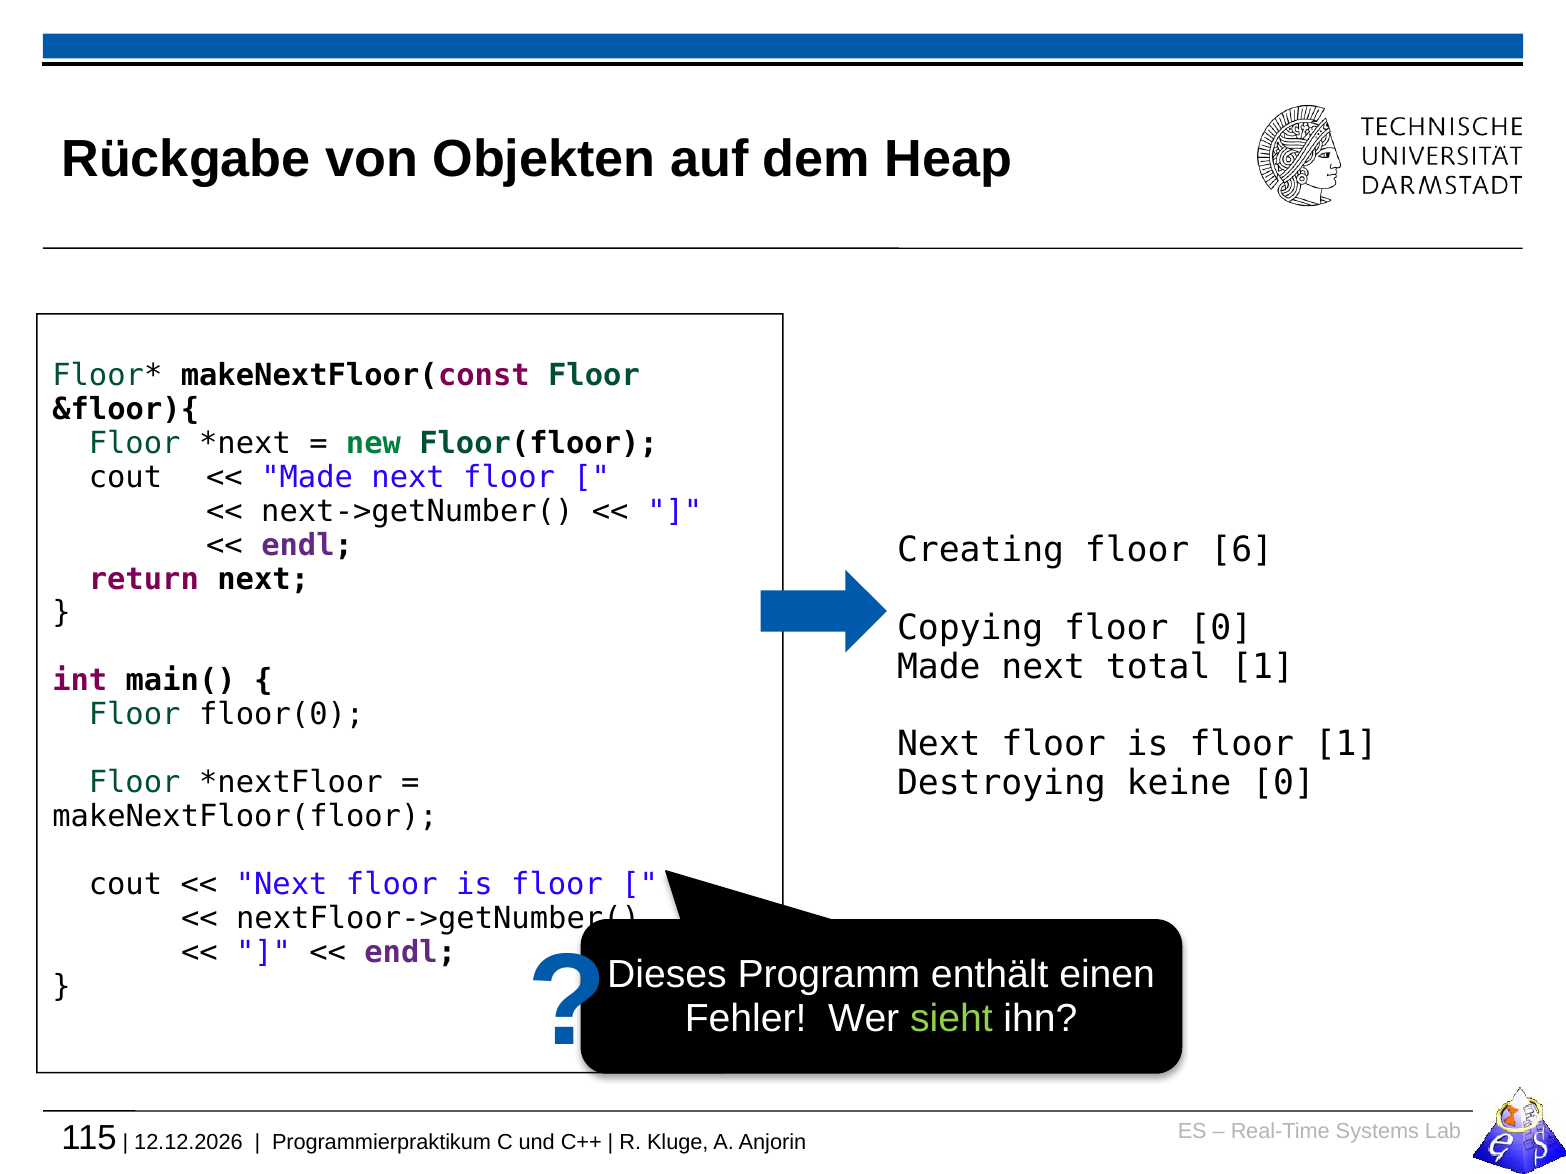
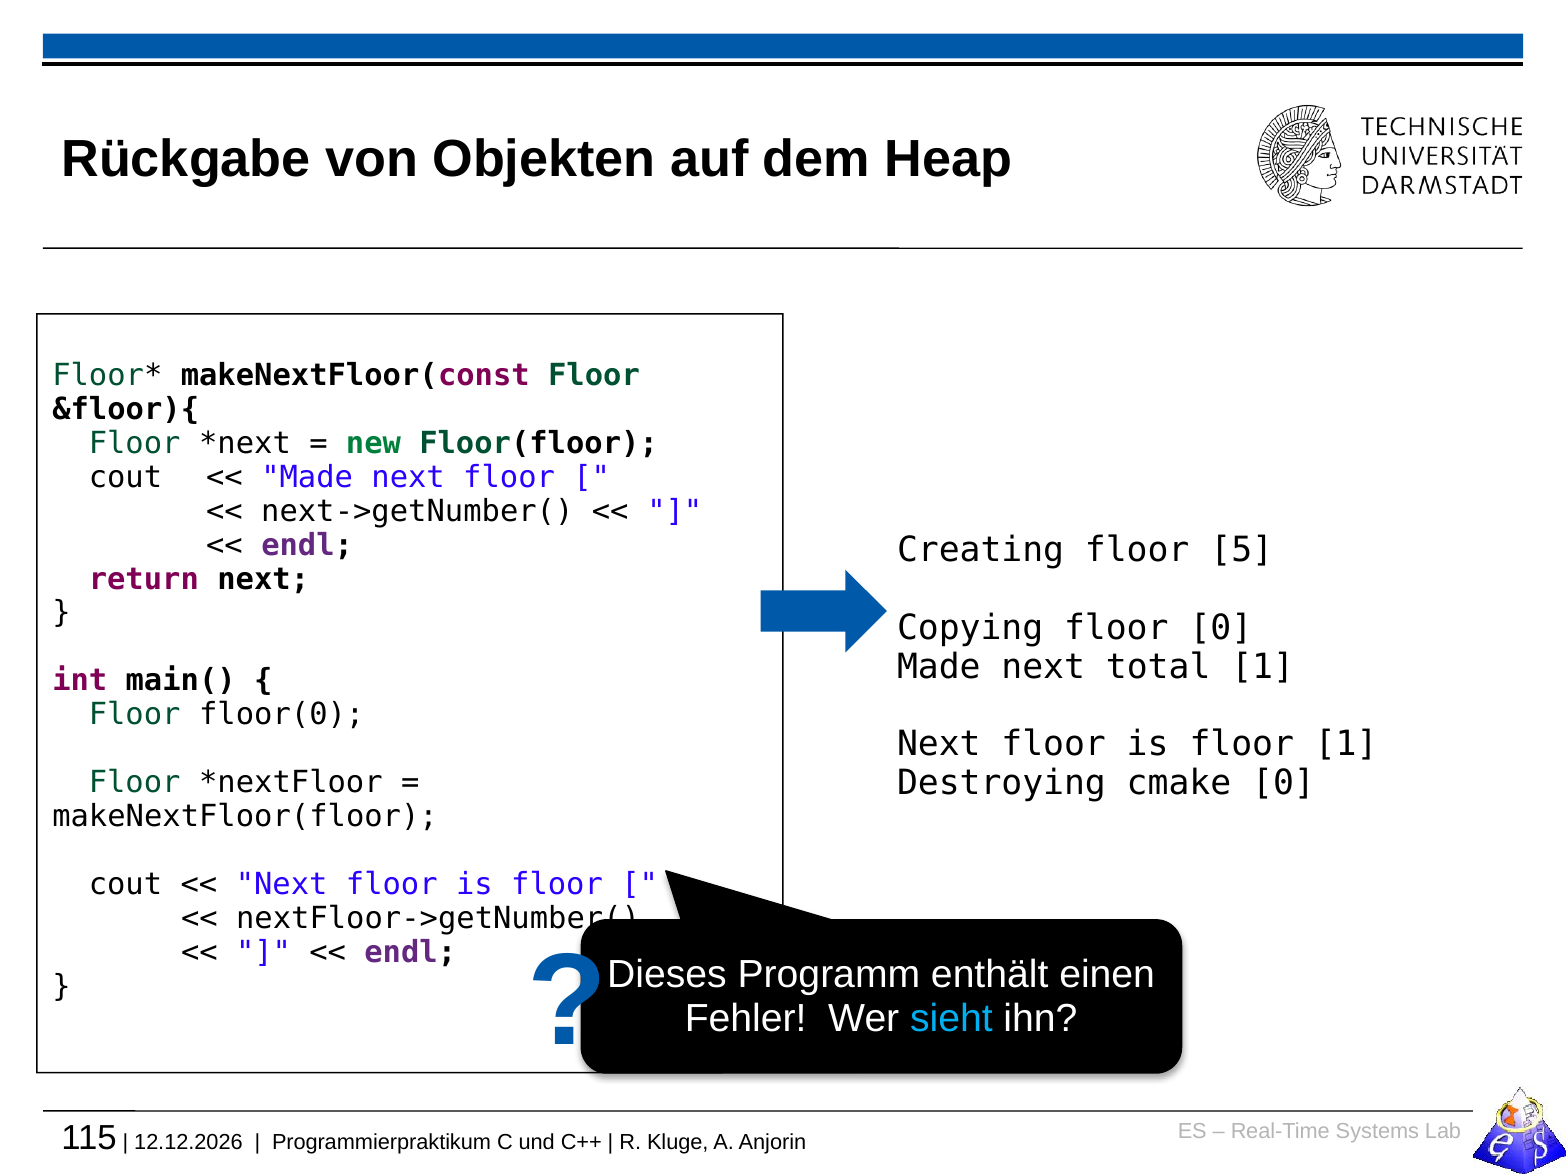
6: 6 -> 5 (1242, 551)
keine: keine -> cmake (1179, 784)
sieht colour: light green -> light blue (951, 1019)
